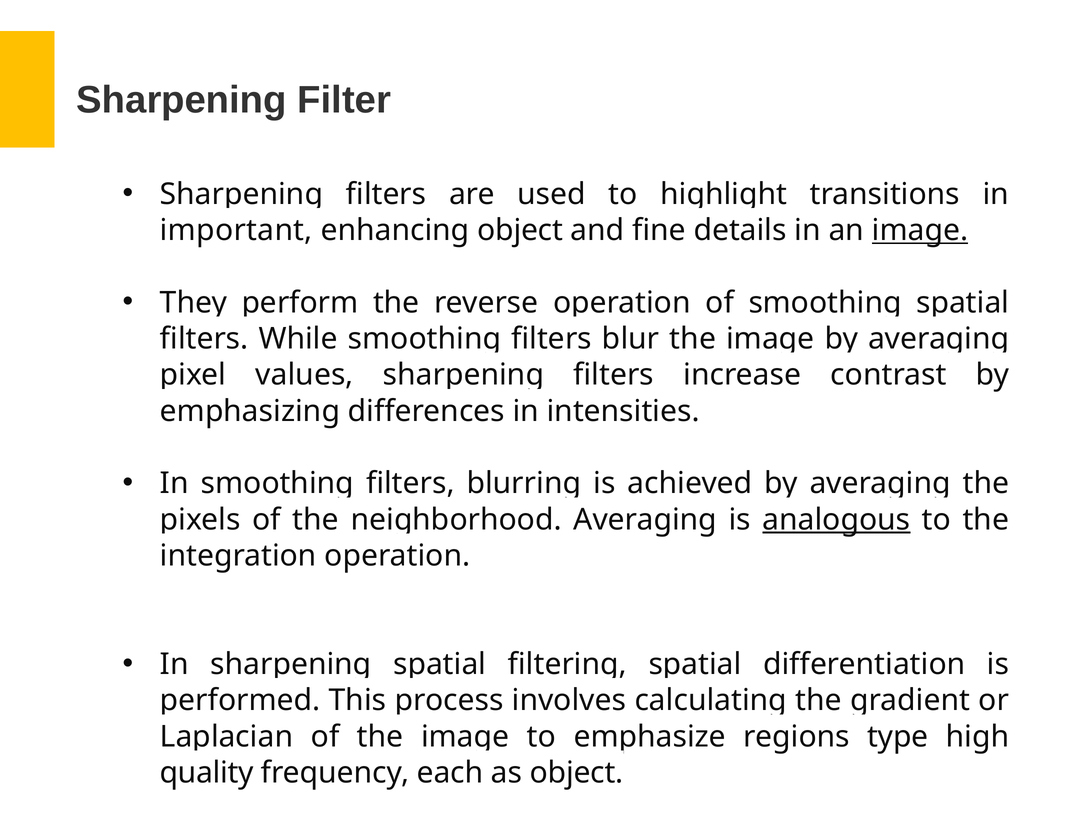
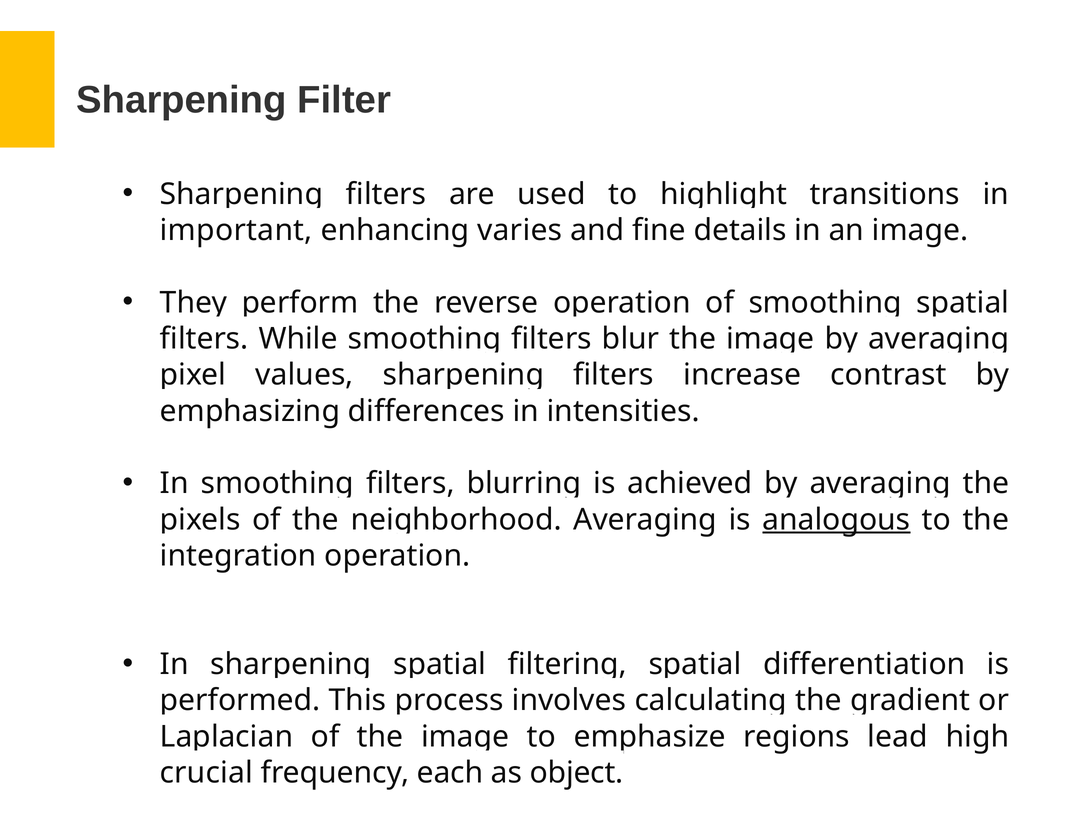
enhancing object: object -> varies (520, 230)
image underline: present -> none (920, 230)
type: type -> lead (898, 737)
quality: quality -> crucial (206, 773)
